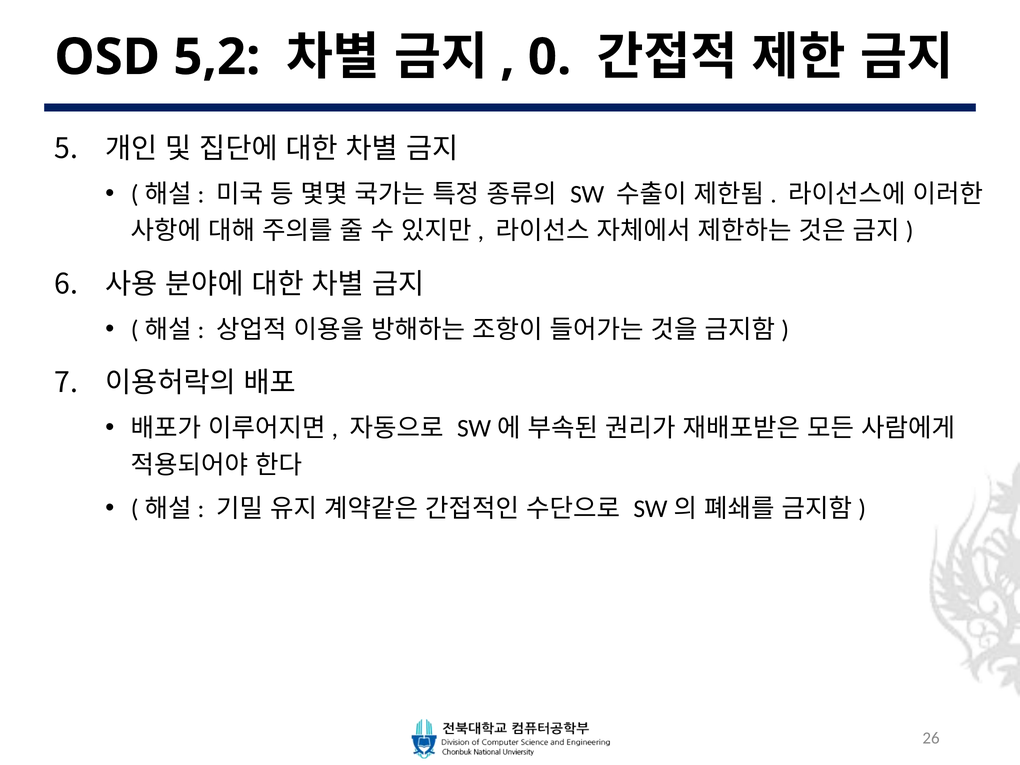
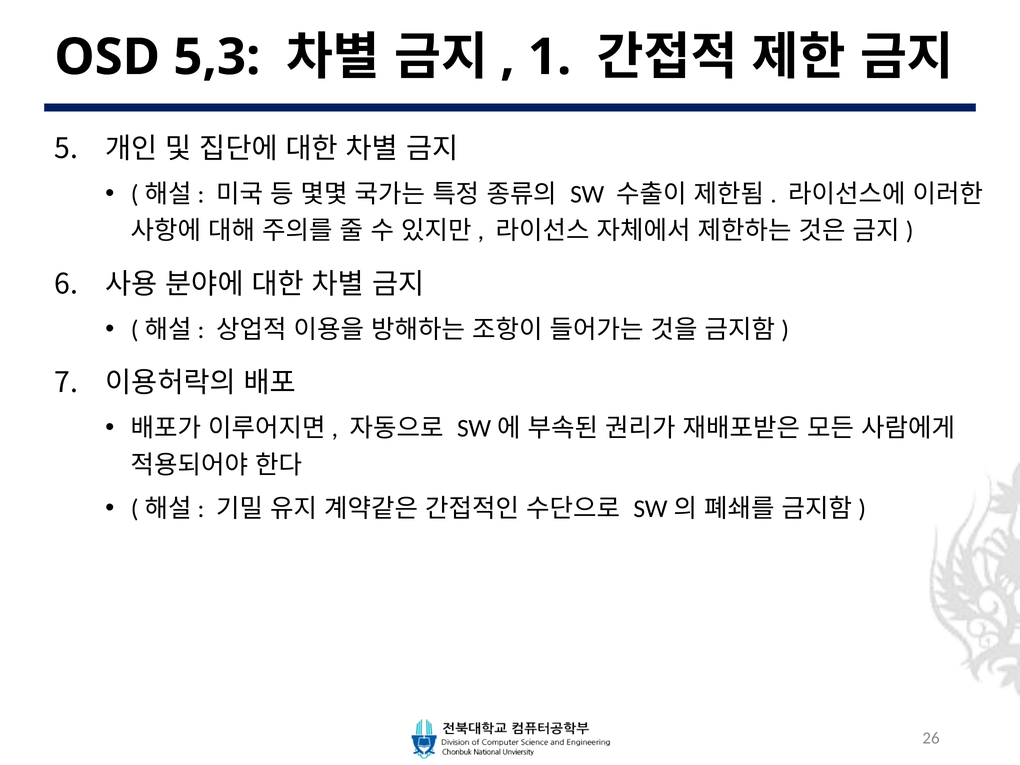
5,2: 5,2 -> 5,3 (217, 57)
0: 0 -> 1 (550, 57)
